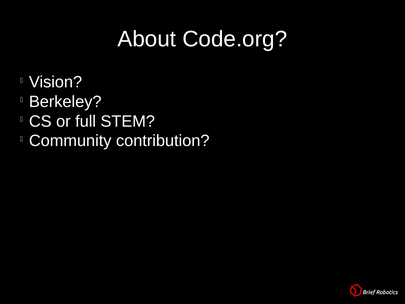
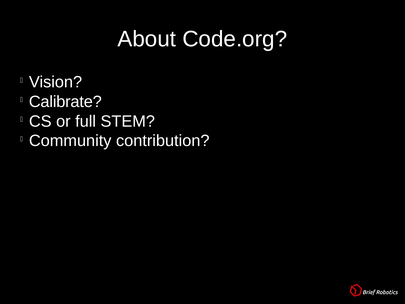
Berkeley: Berkeley -> Calibrate (65, 102)
